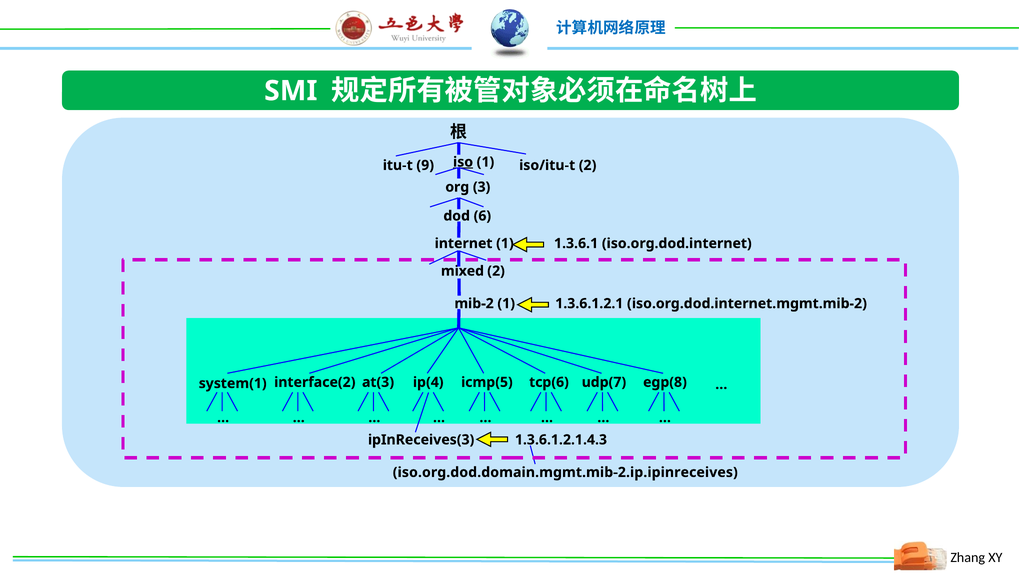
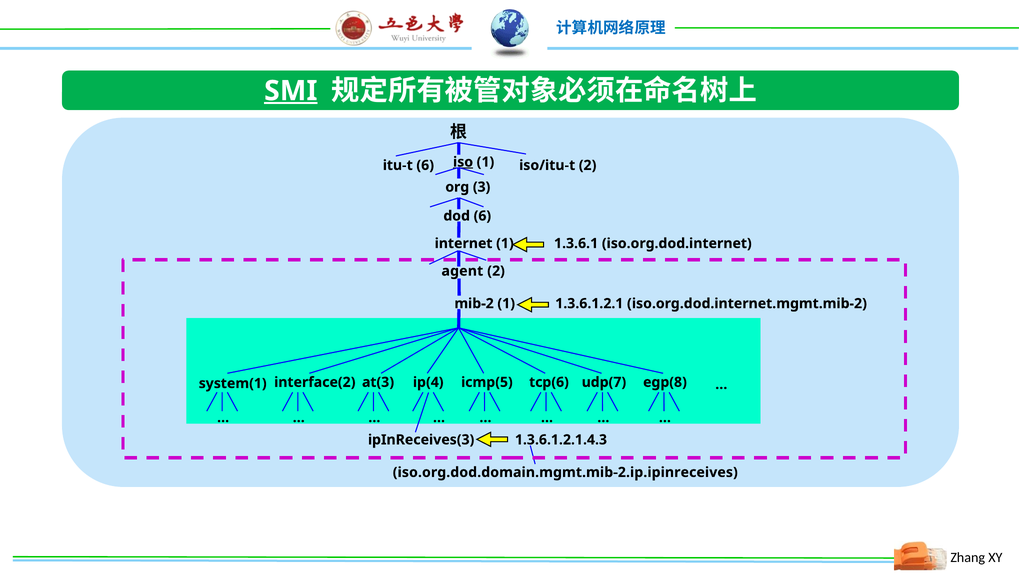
SMI underline: none -> present (291, 91)
itu-t 9: 9 -> 6 (425, 165)
mixed: mixed -> agent (462, 271)
